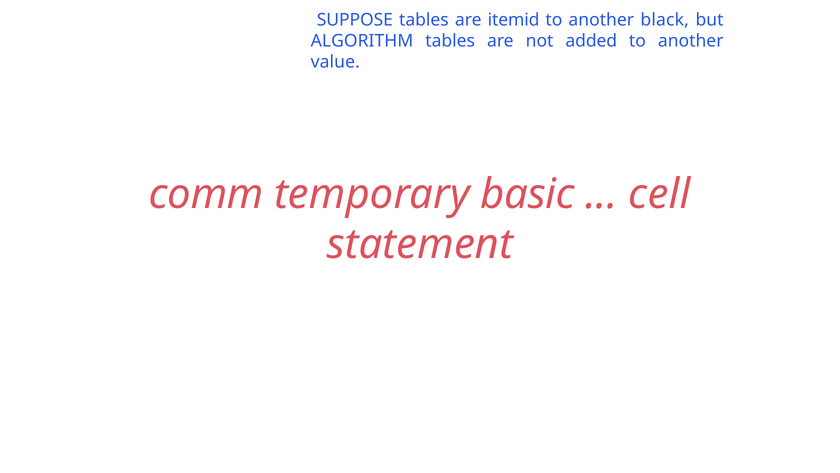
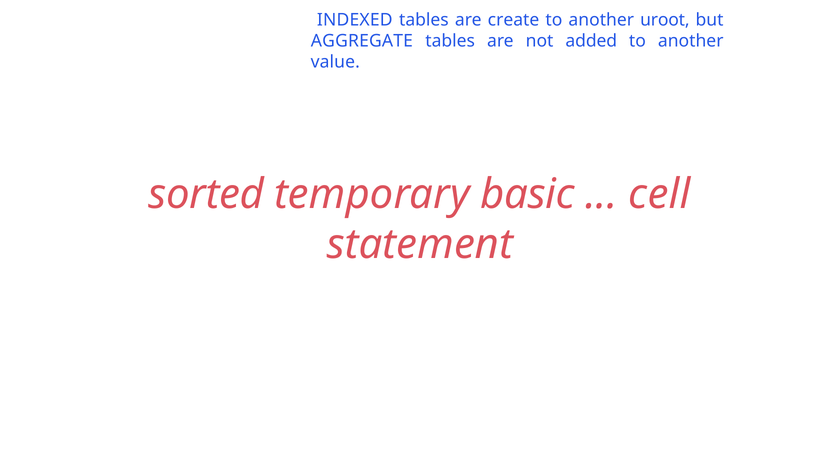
SUPPOSE: SUPPOSE -> INDEXED (355, 20)
itemid: itemid -> create (514, 20)
black: black -> uroot (665, 20)
ALGORITHM: ALGORITHM -> AGGREGATE (362, 41)
comm: comm -> sorted (206, 194)
